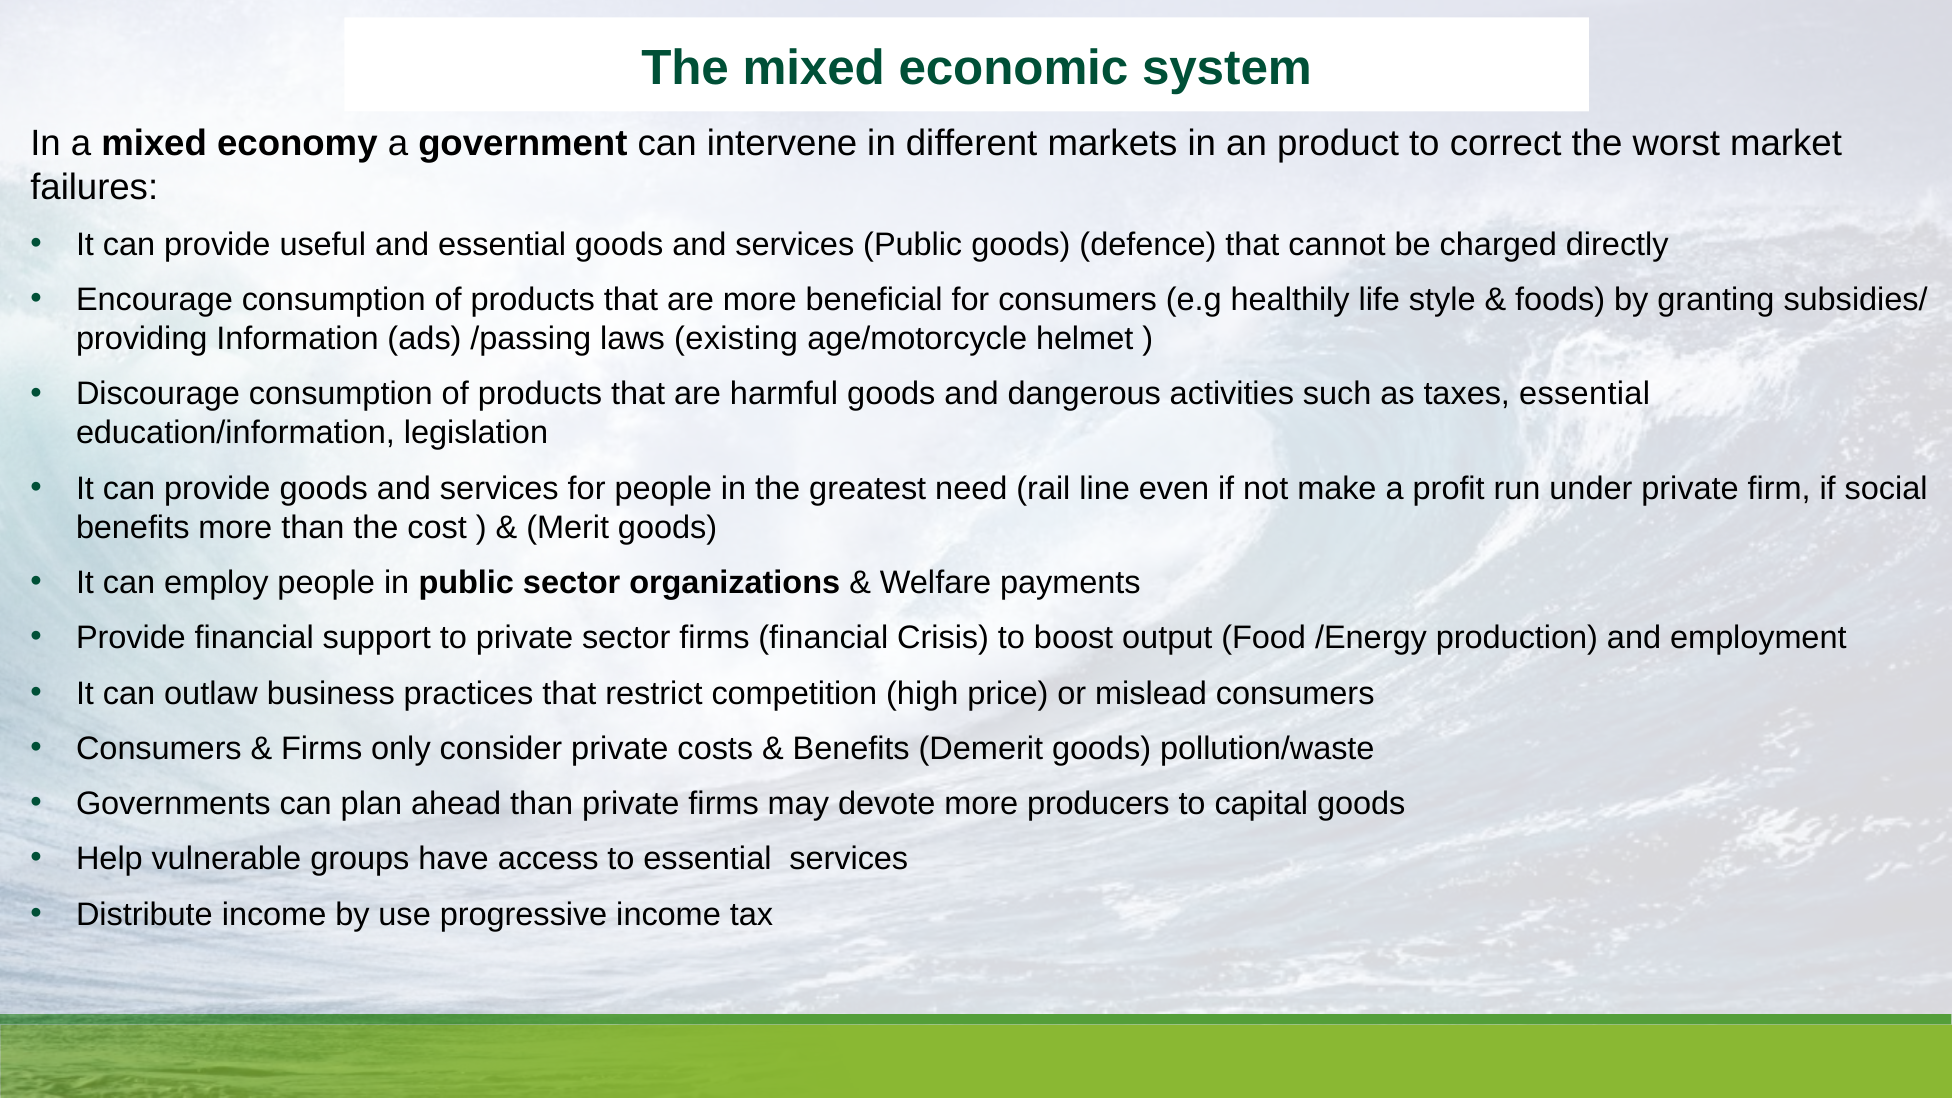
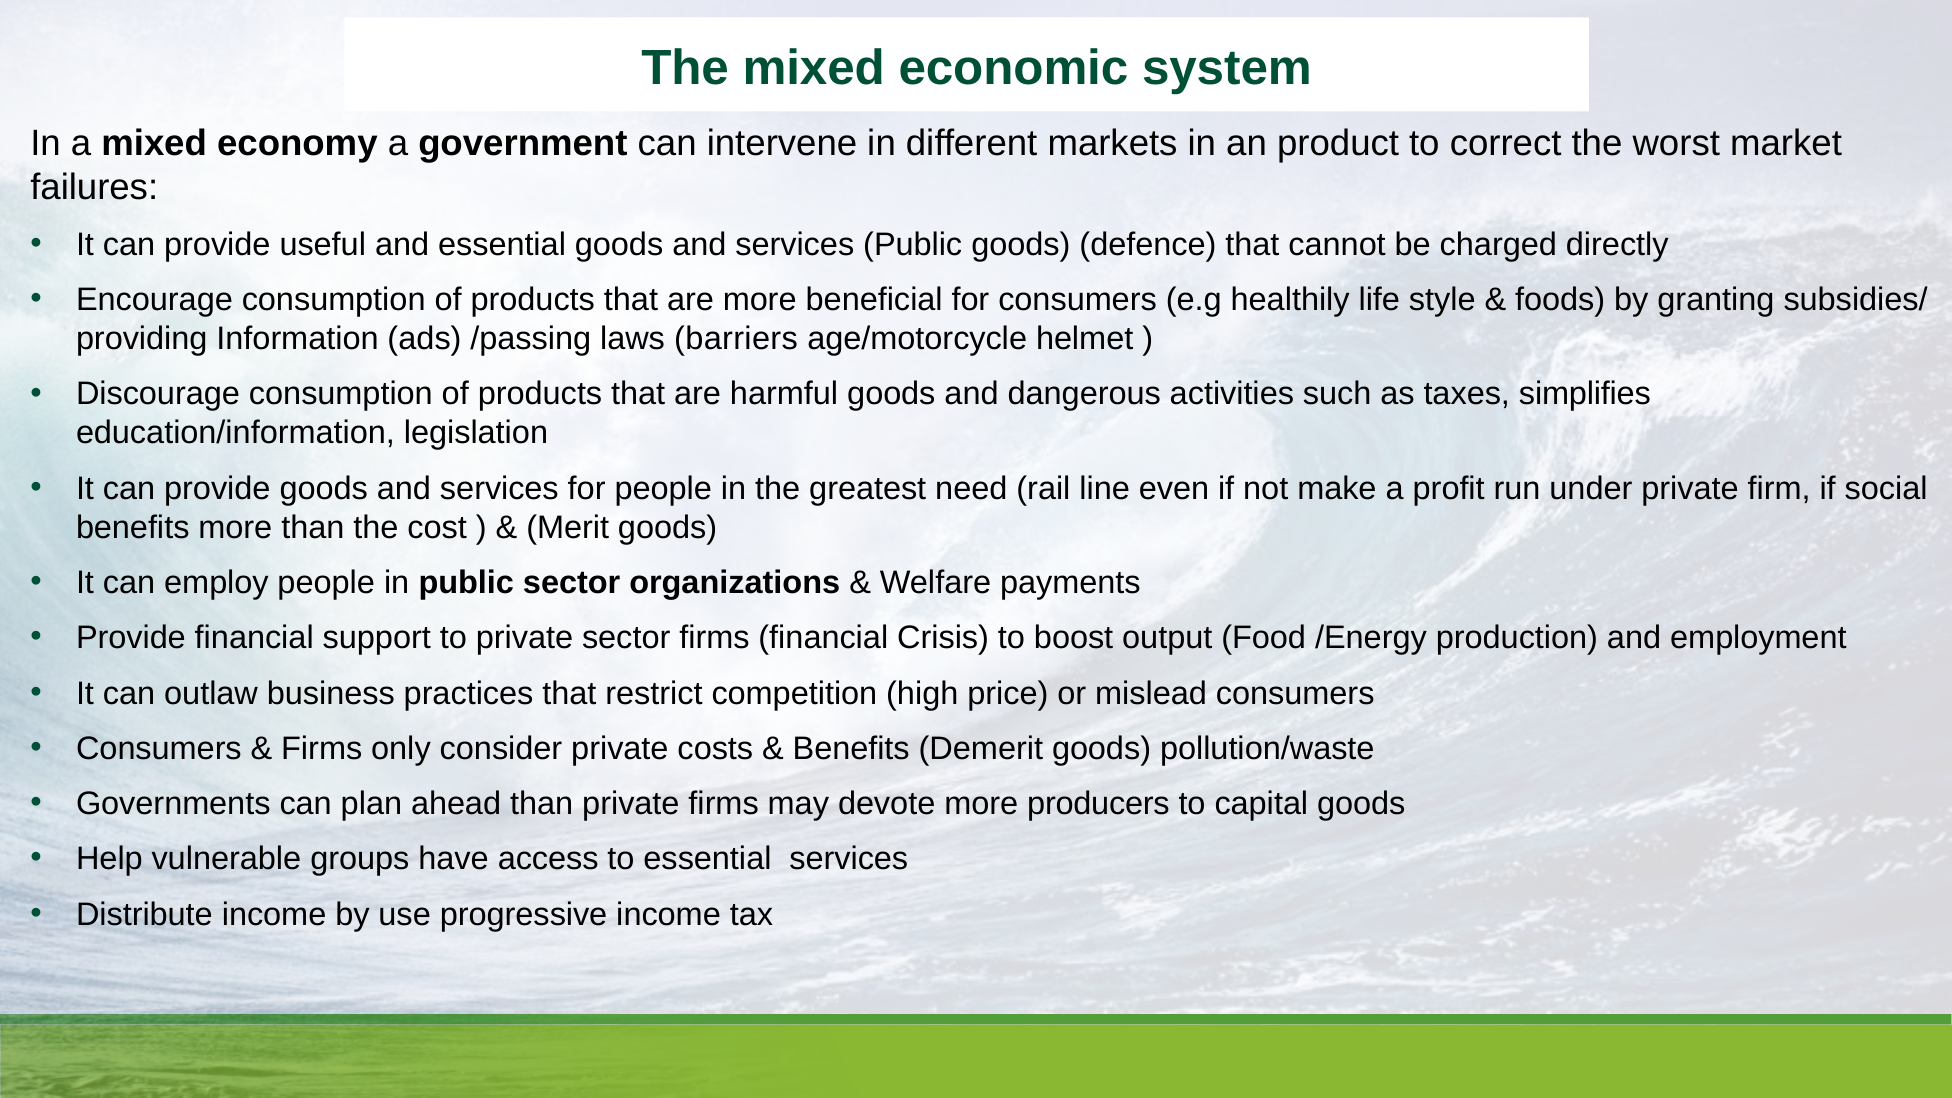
existing: existing -> barriers (736, 339)
taxes essential: essential -> simplifies (1585, 394)
